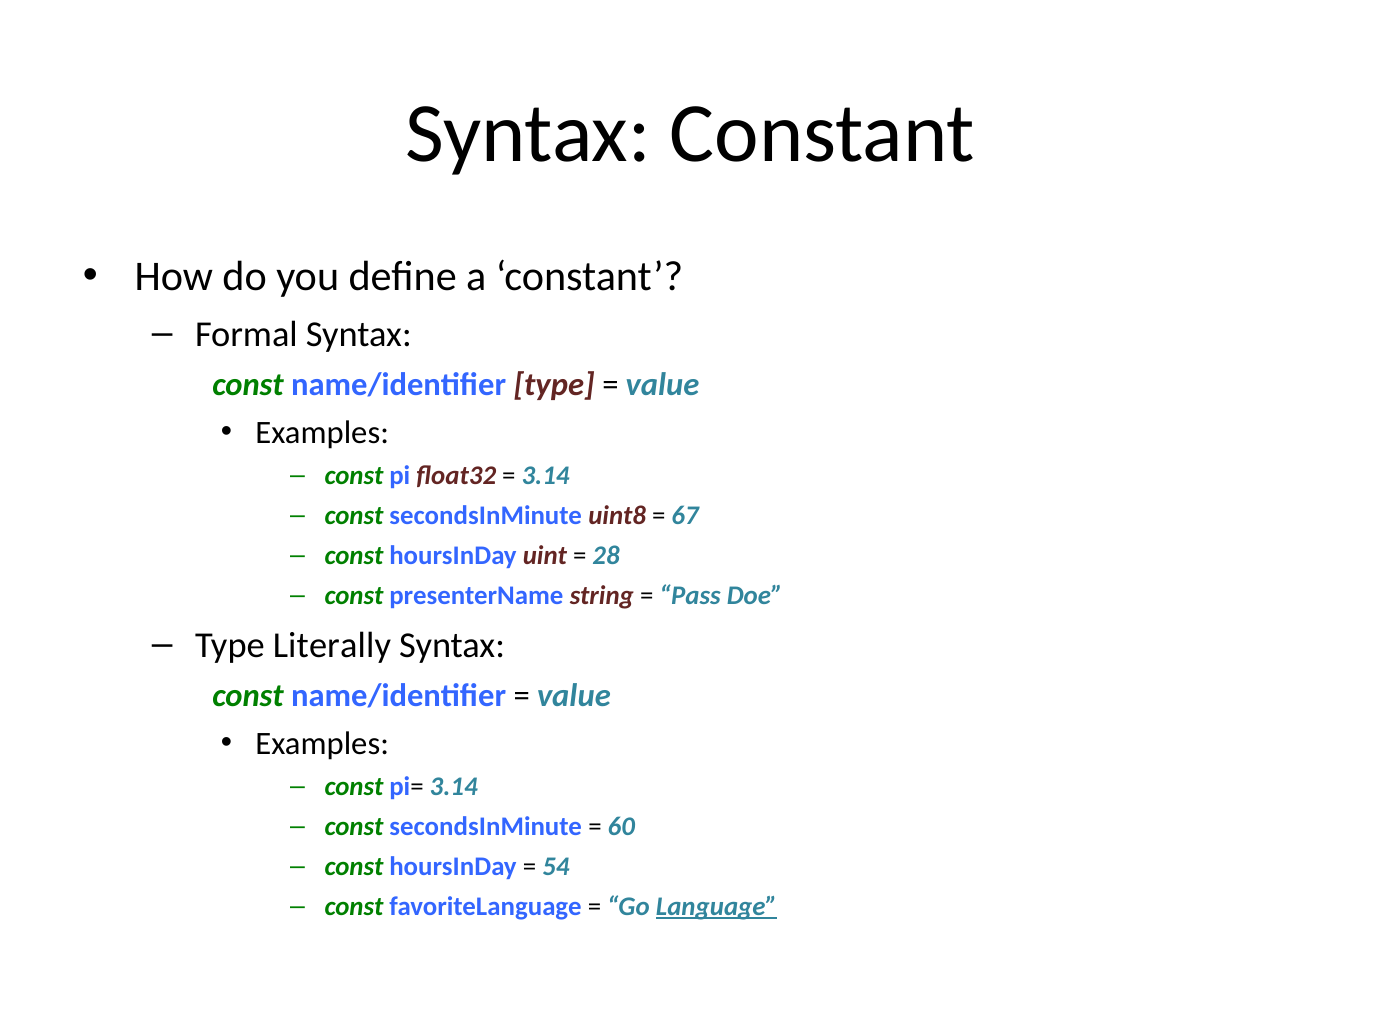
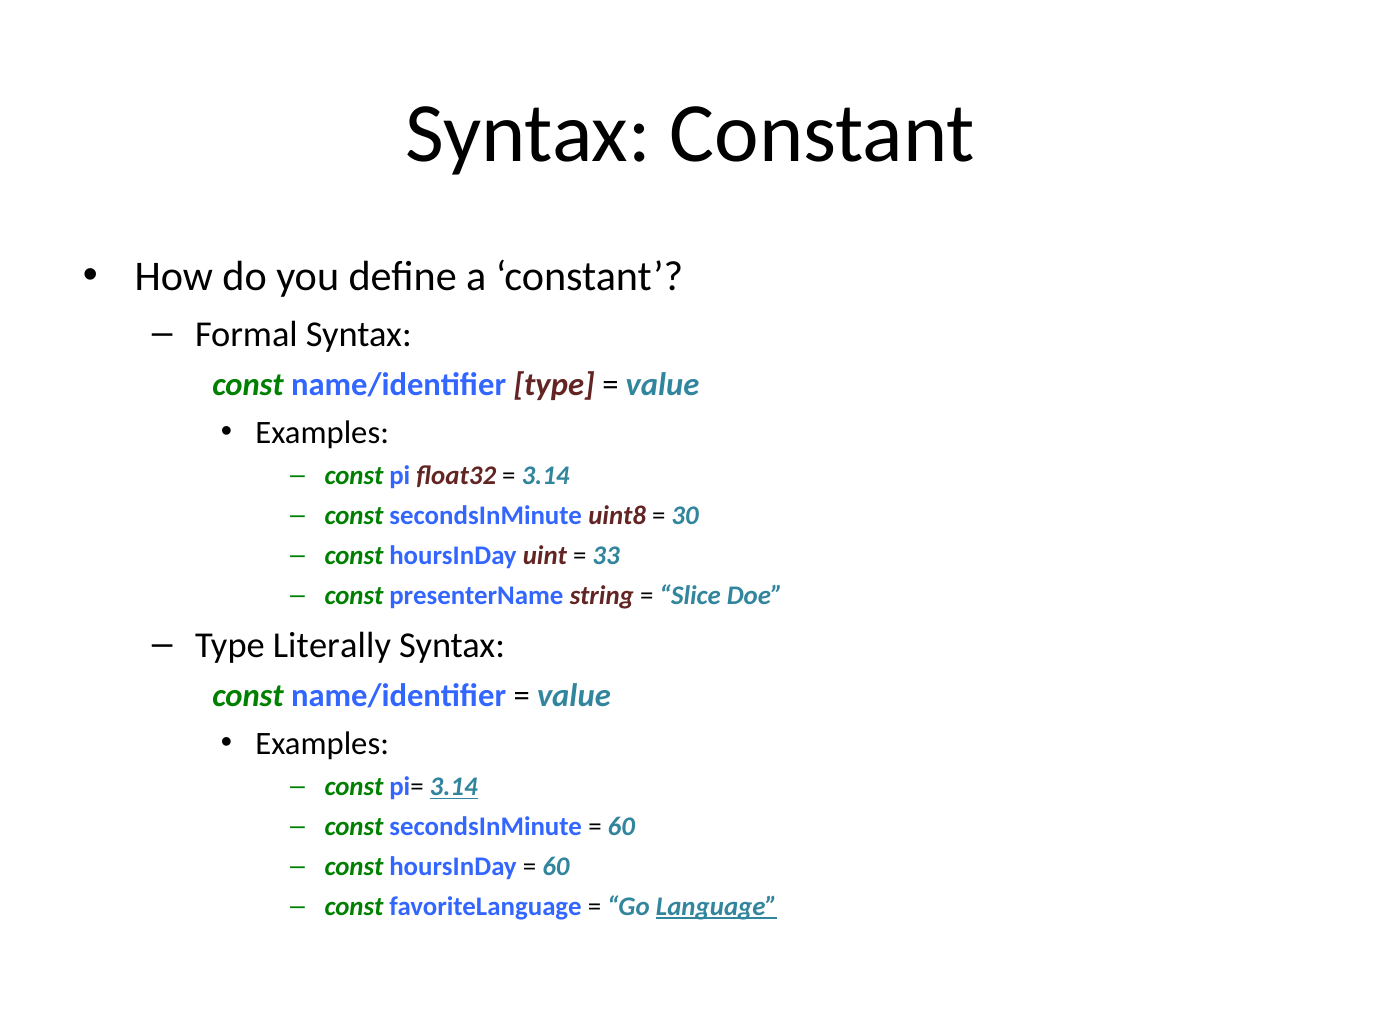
67: 67 -> 30 (685, 516)
28: 28 -> 33 (606, 556)
Pass: Pass -> Slice (690, 596)
3.14 underline: none -> present (454, 787)
54: 54 -> 60 (556, 867)
